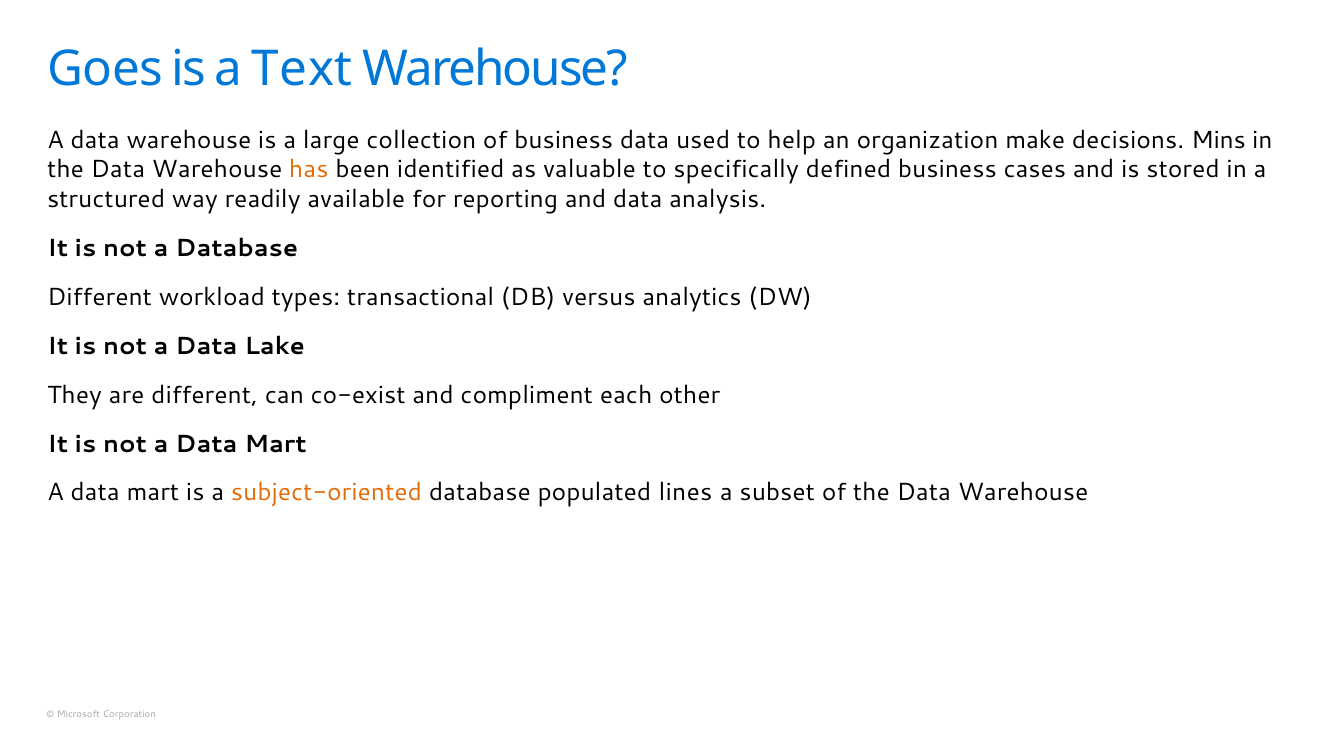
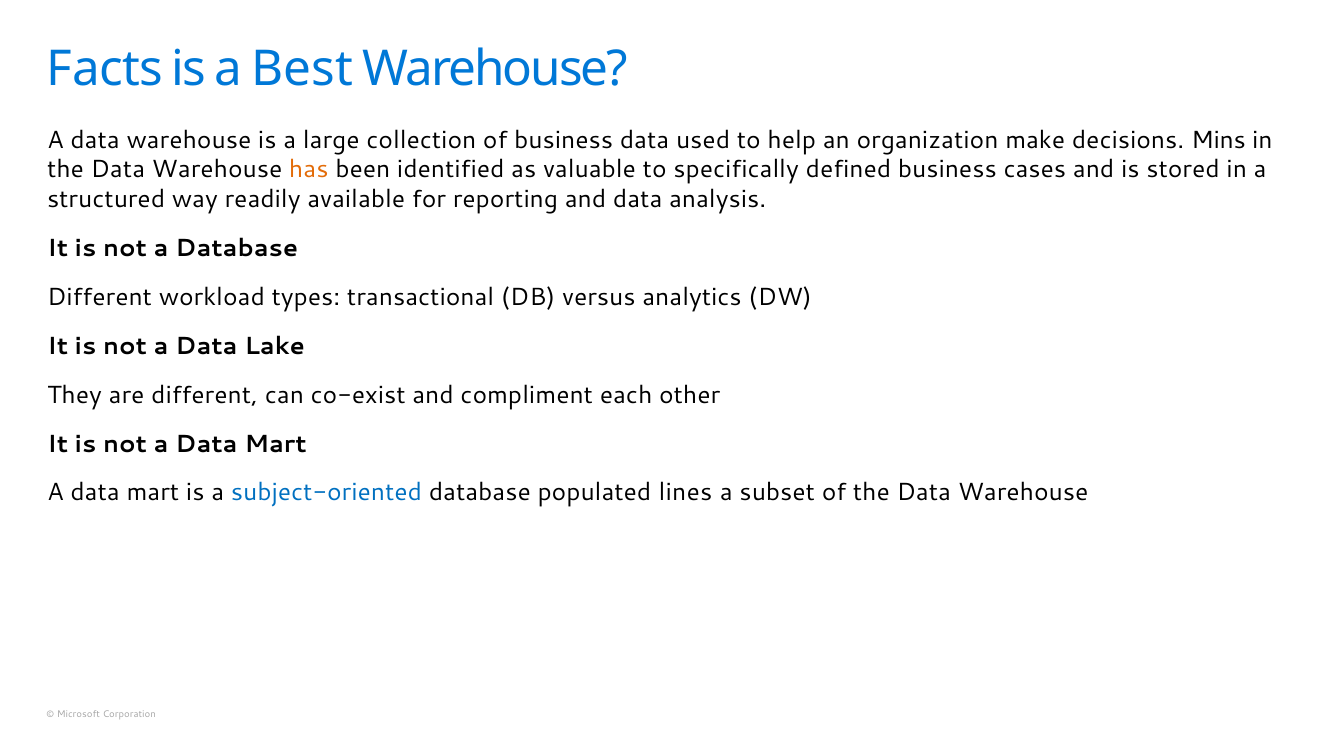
Goes: Goes -> Facts (105, 69)
Text: Text -> Best (302, 69)
subject-oriented colour: orange -> blue (327, 493)
